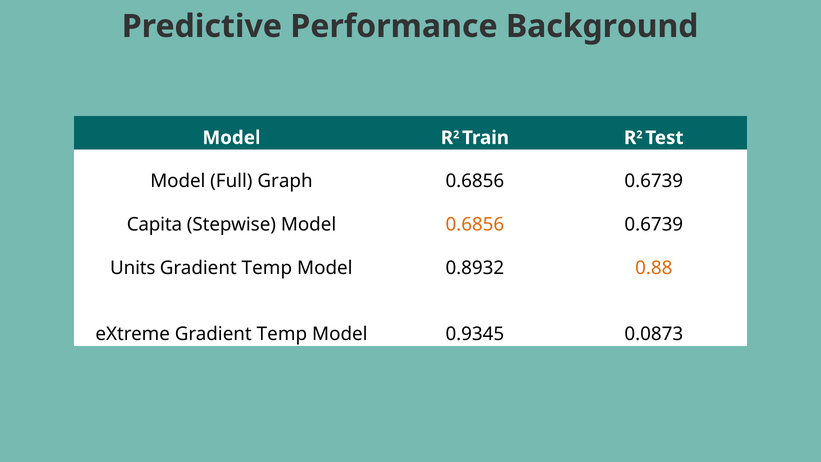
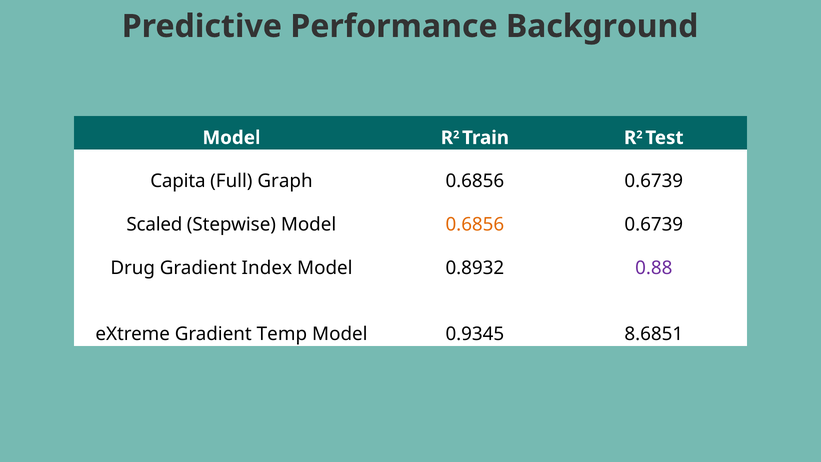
Model: Model -> Capita (178, 181)
Capita: Capita -> Scaled (154, 224)
Units: Units -> Drug (133, 268)
Temp: Temp -> Index (267, 268)
0.88 colour: orange -> purple (654, 268)
0.0873: 0.0873 -> 8.6851 (654, 334)
